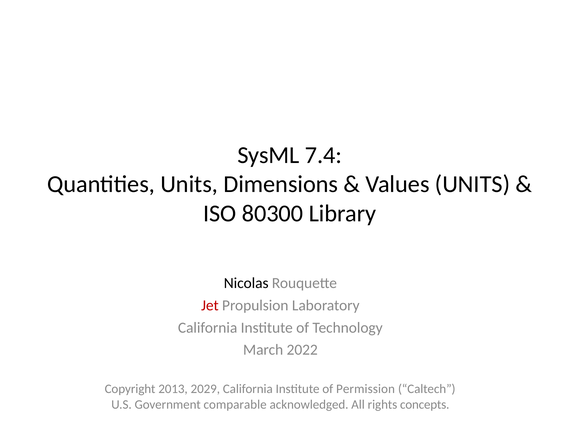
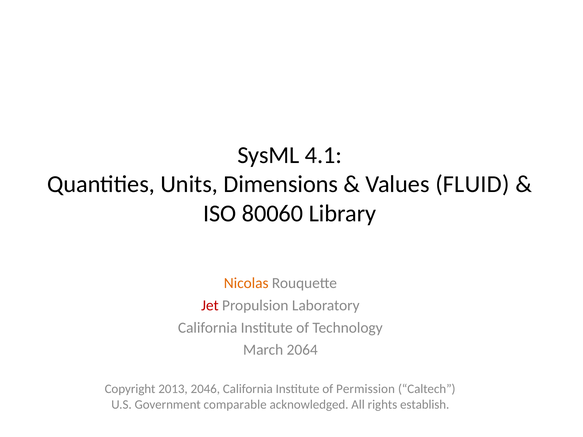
7.4: 7.4 -> 4.1 (324, 155)
Values UNITS: UNITS -> FLUID (472, 184)
80300: 80300 -> 80060 (272, 214)
Nicolas colour: black -> orange (246, 283)
2022: 2022 -> 2064 (302, 350)
2029: 2029 -> 2046 (205, 389)
concepts: concepts -> establish (425, 405)
